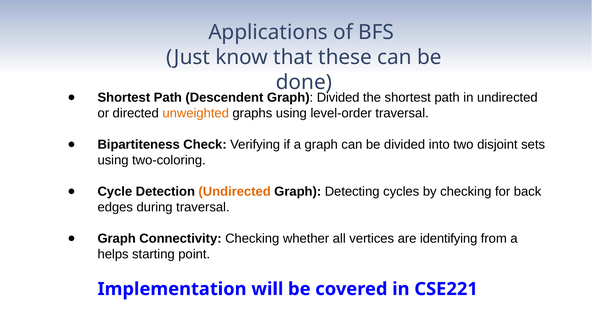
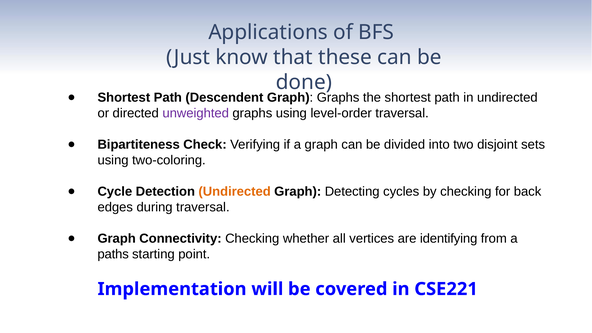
Divided: Divided -> Graphs (338, 98)
unweighted colour: orange -> purple (196, 113)
helps: helps -> paths (113, 254)
